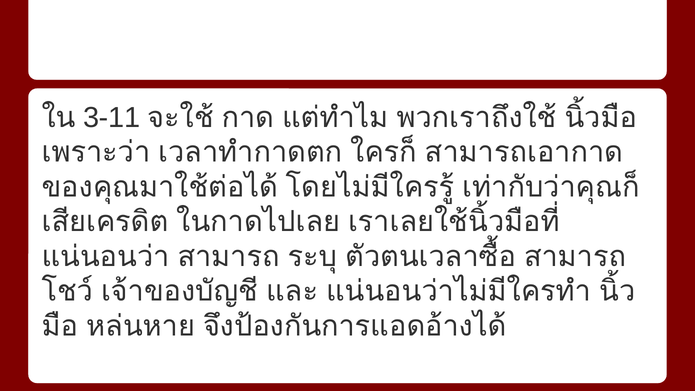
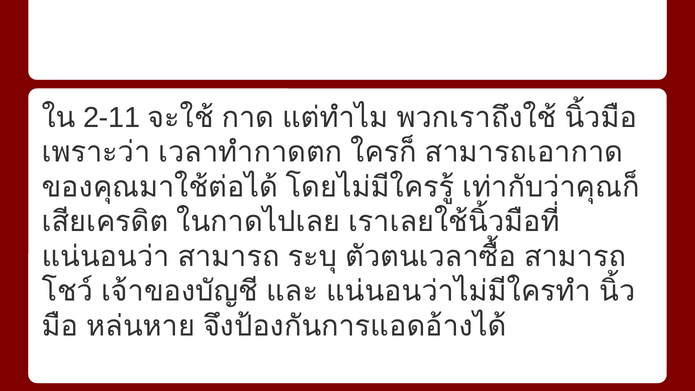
3-11: 3-11 -> 2-11 (112, 118)
